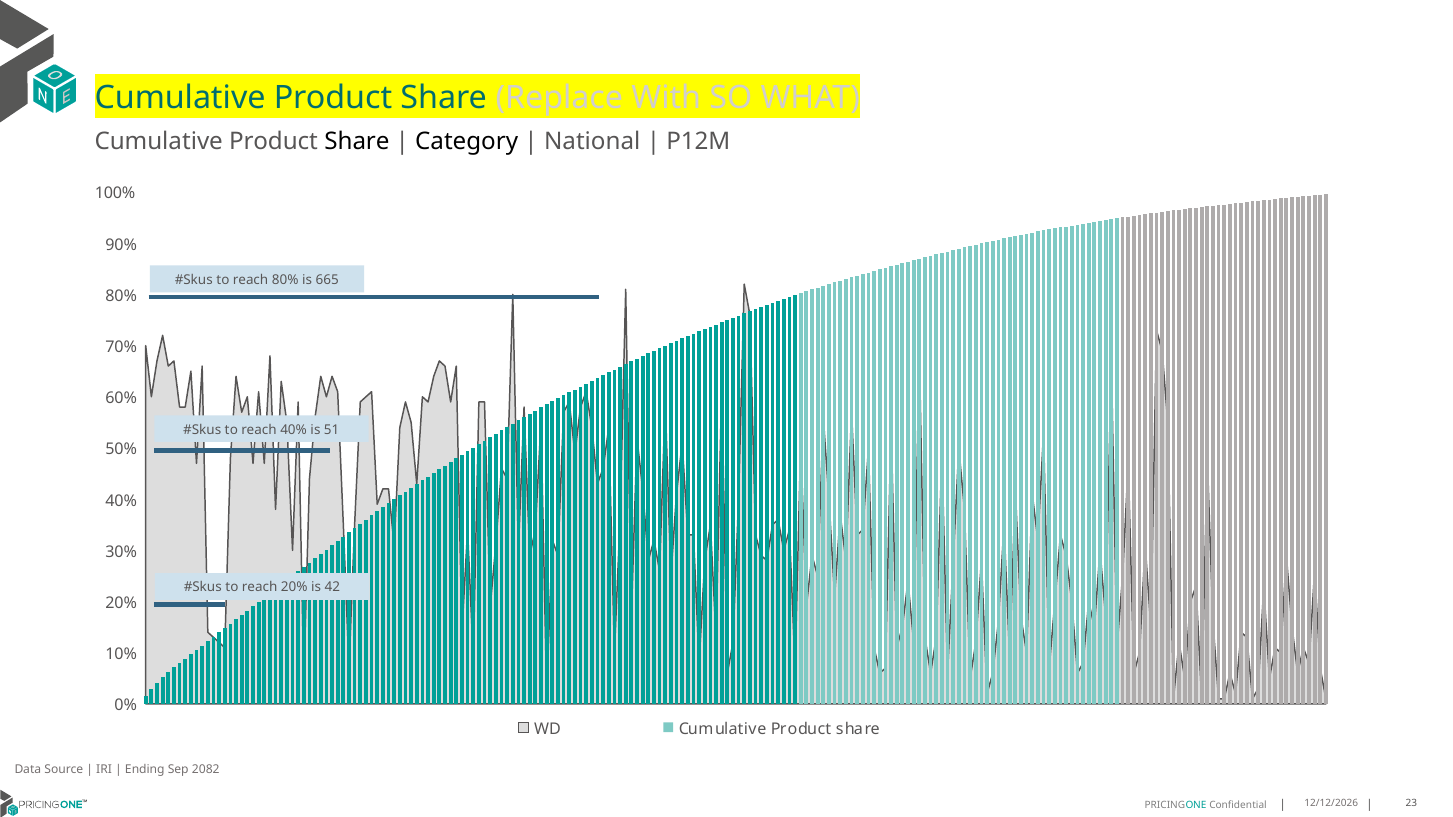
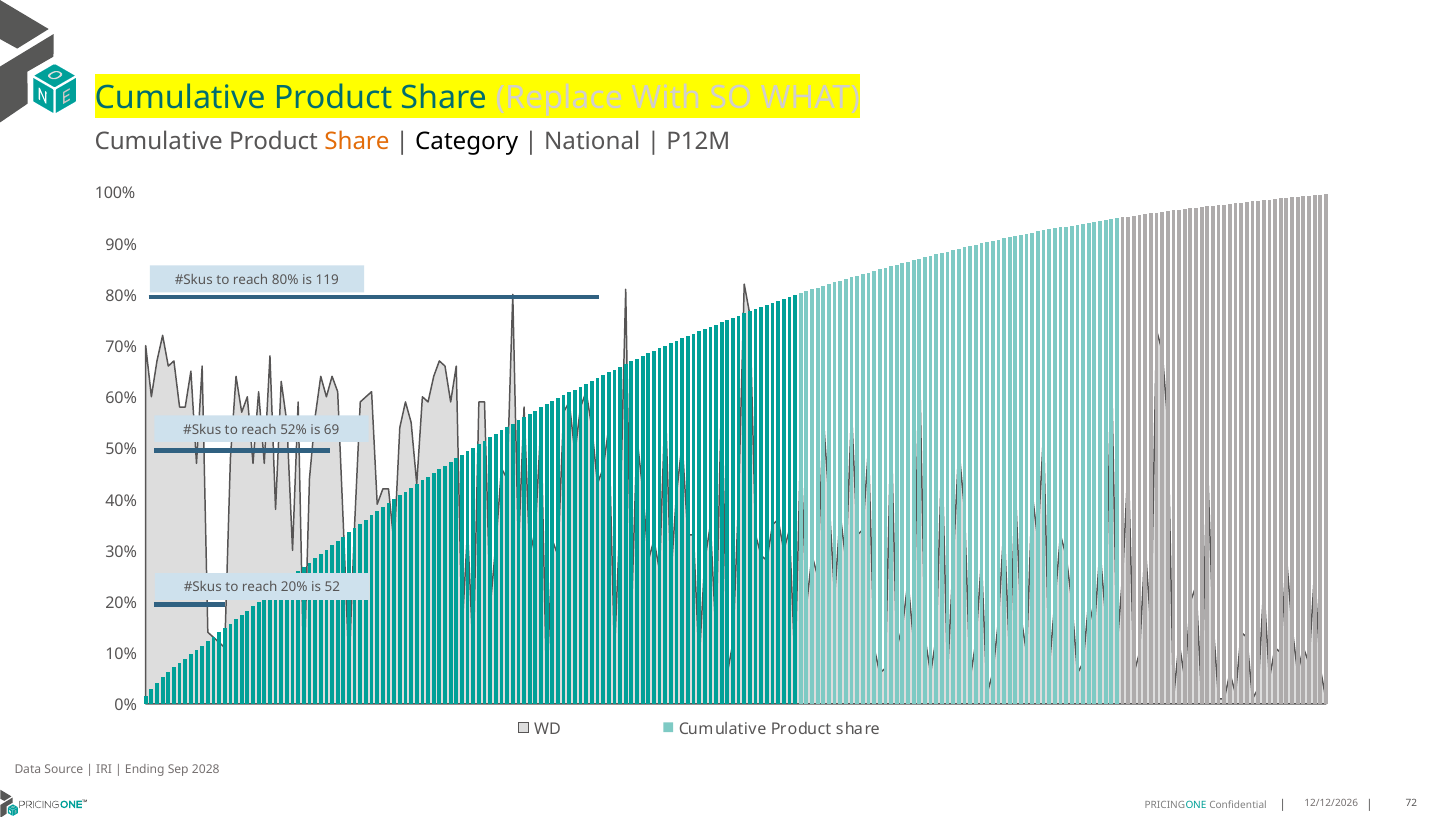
Share colour: black -> orange (357, 142)
665: 665 -> 119 (327, 280)
reach 40%: 40% -> 52% (294, 430)
51: 51 -> 69 (332, 430)
42: 42 -> 52 (332, 588)
2082: 2082 -> 2028 (206, 770)
23: 23 -> 72 (1411, 804)
